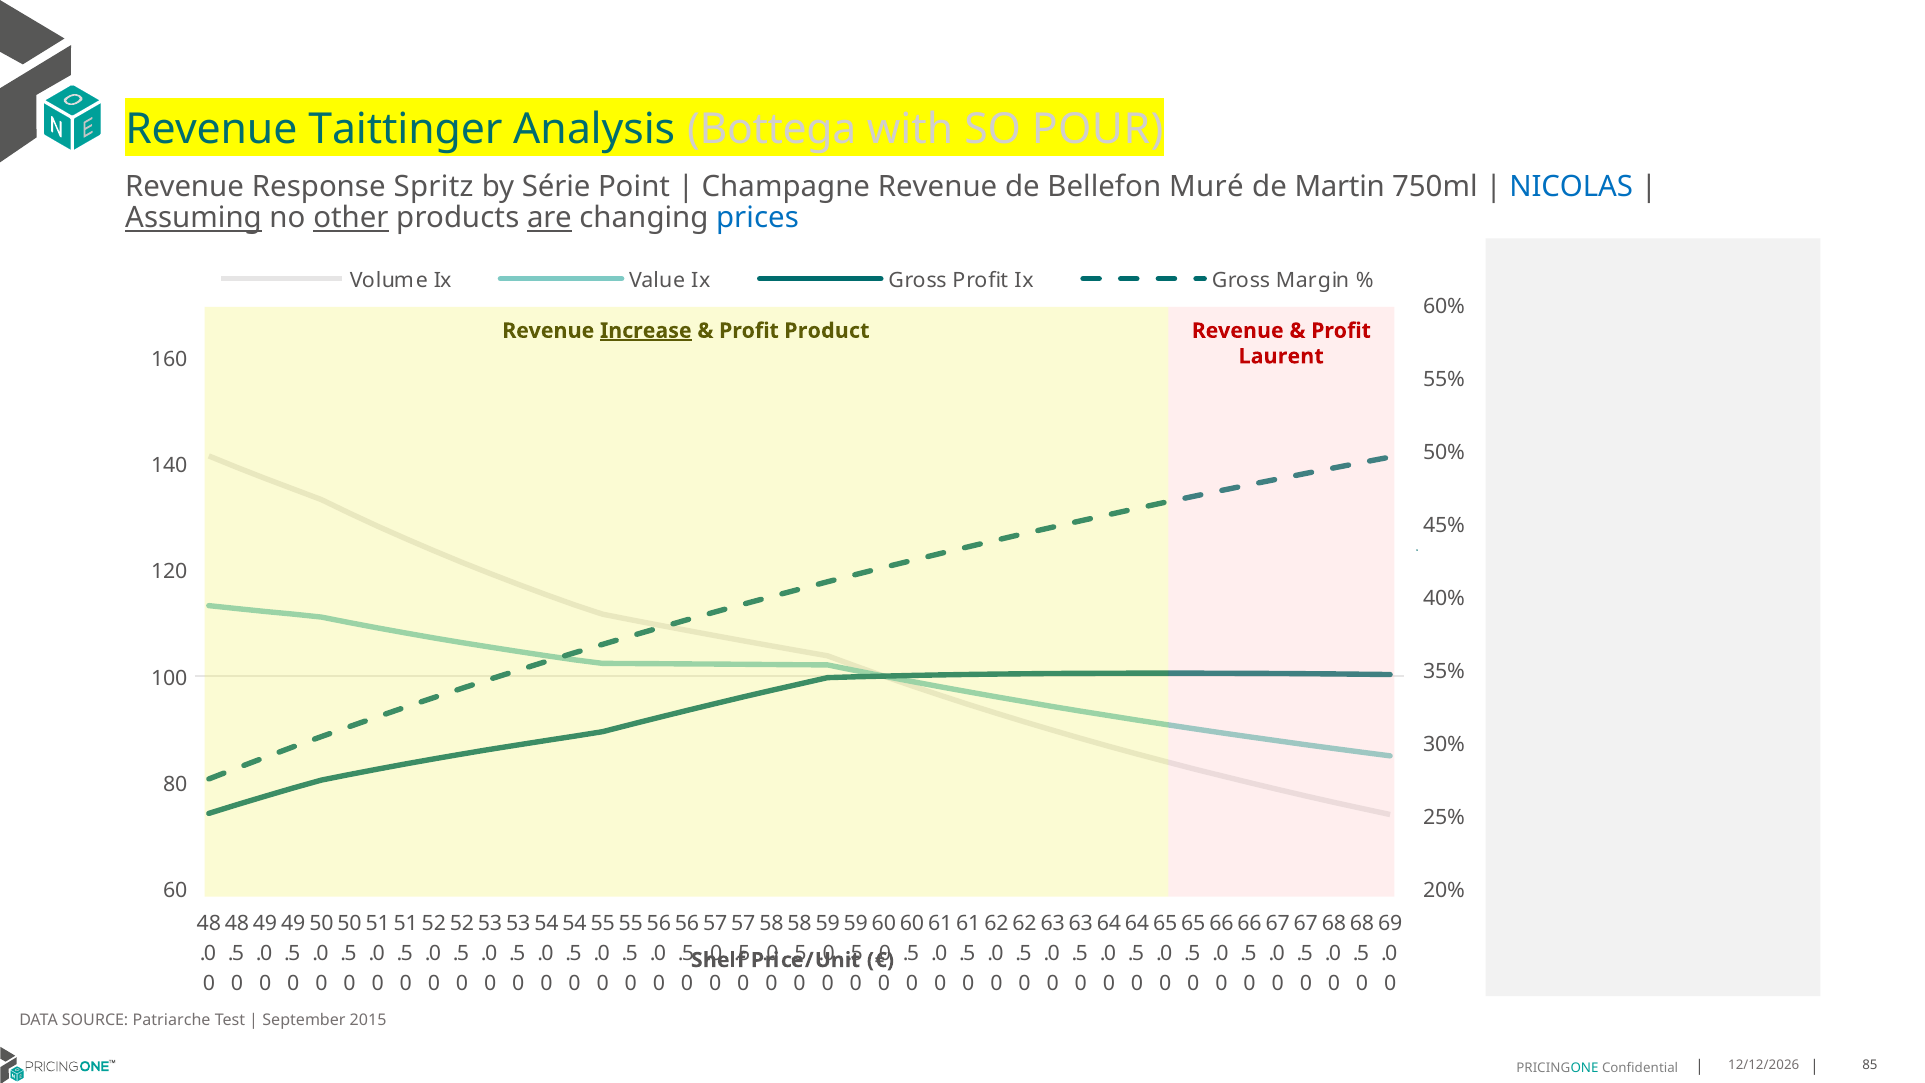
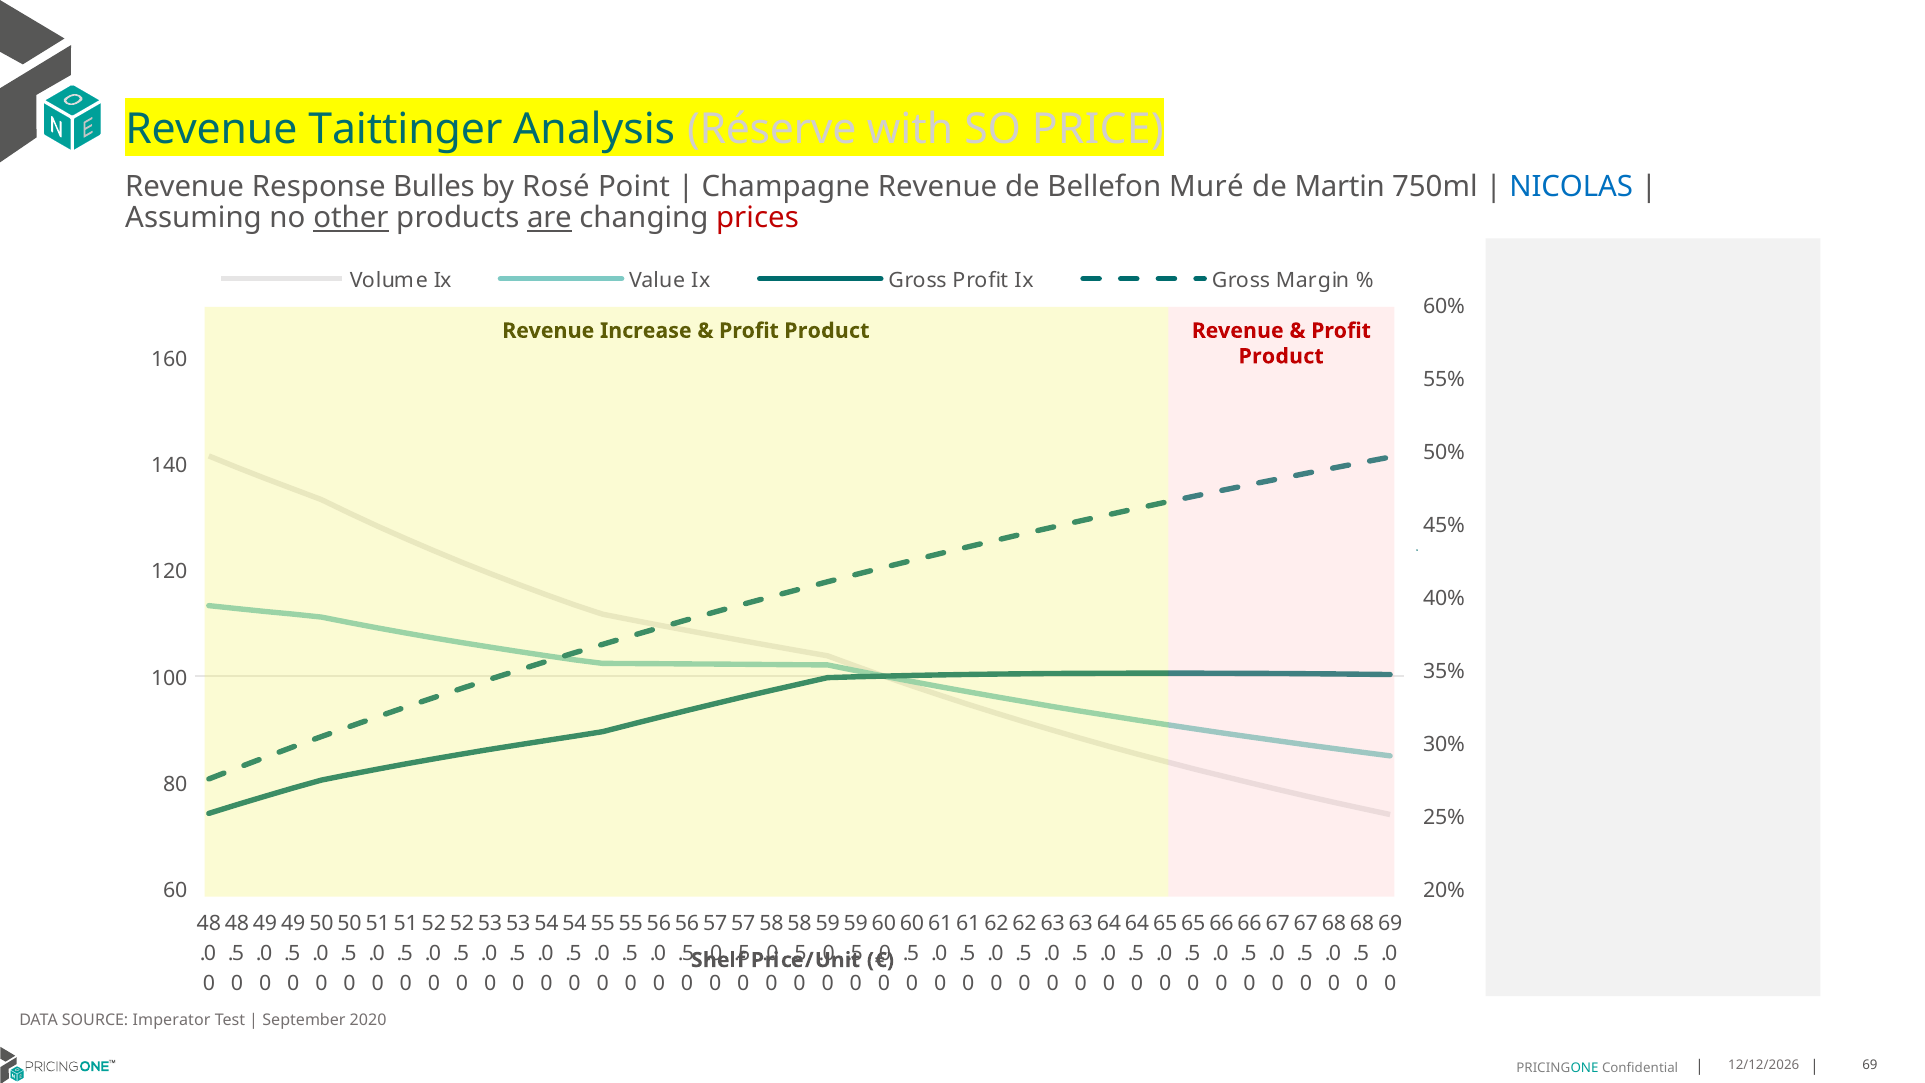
Bottega: Bottega -> Réserve (772, 129)
POUR: POUR -> PRICE (1098, 129)
Spritz: Spritz -> Bulles (434, 186)
Série: Série -> Rosé (556, 186)
Assuming underline: present -> none (193, 218)
prices colour: blue -> red (758, 218)
Increase underline: present -> none (646, 331)
Laurent: Laurent -> Product (1281, 356)
Patriarche: Patriarche -> Imperator (172, 1020)
2015: 2015 -> 2020 (368, 1020)
85: 85 -> 69 (1870, 1065)
